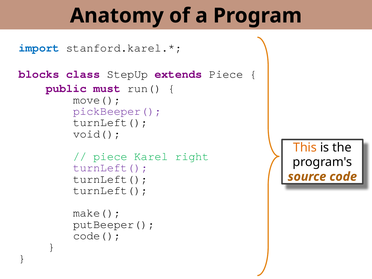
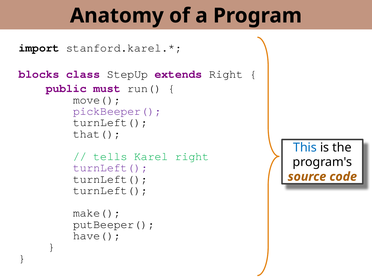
import colour: blue -> black (39, 48)
extends Piece: Piece -> Right (226, 74)
void(: void( -> that( (97, 134)
This colour: orange -> blue (305, 147)
piece: piece -> tells (110, 156)
code(: code( -> have( (97, 236)
